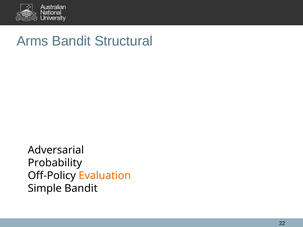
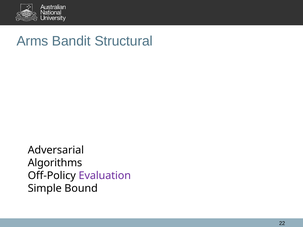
Probability: Probability -> Algorithms (55, 163)
Evaluation colour: orange -> purple (105, 176)
Simple Bandit: Bandit -> Bound (81, 189)
